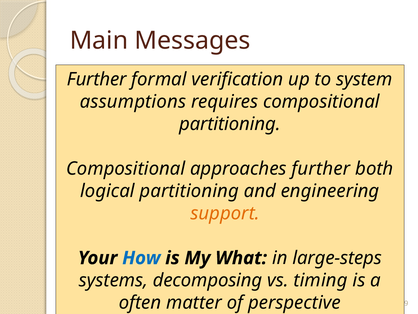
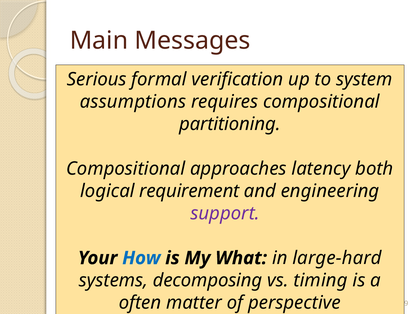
Further: Further -> Serious (97, 79)
approaches further: further -> latency (321, 168)
logical partitioning: partitioning -> requirement (189, 191)
support colour: orange -> purple (225, 213)
large-steps: large-steps -> large-hard (337, 258)
